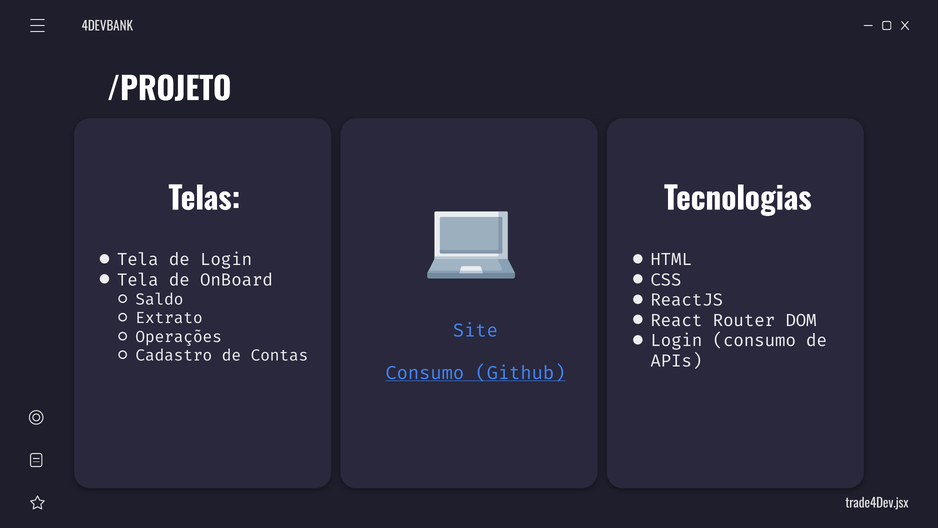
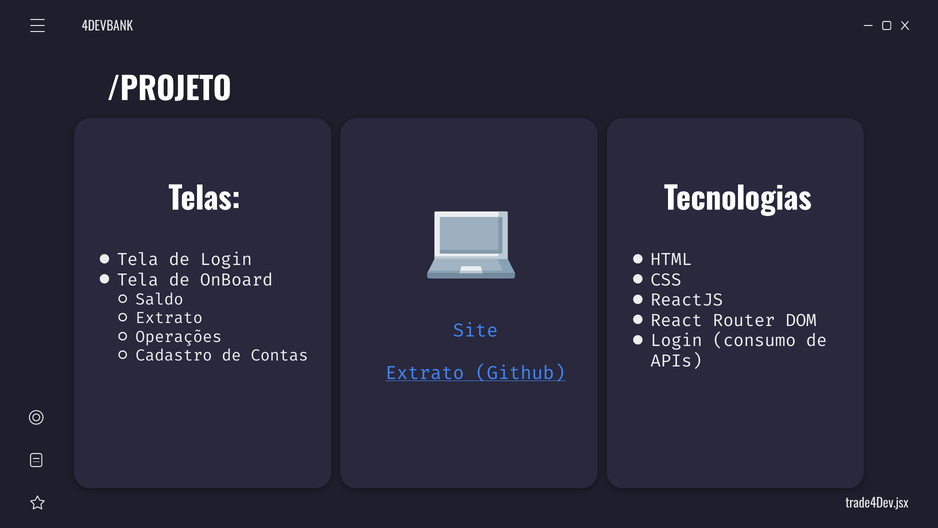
Consumo: Consumo -> Extrato (425, 373)
